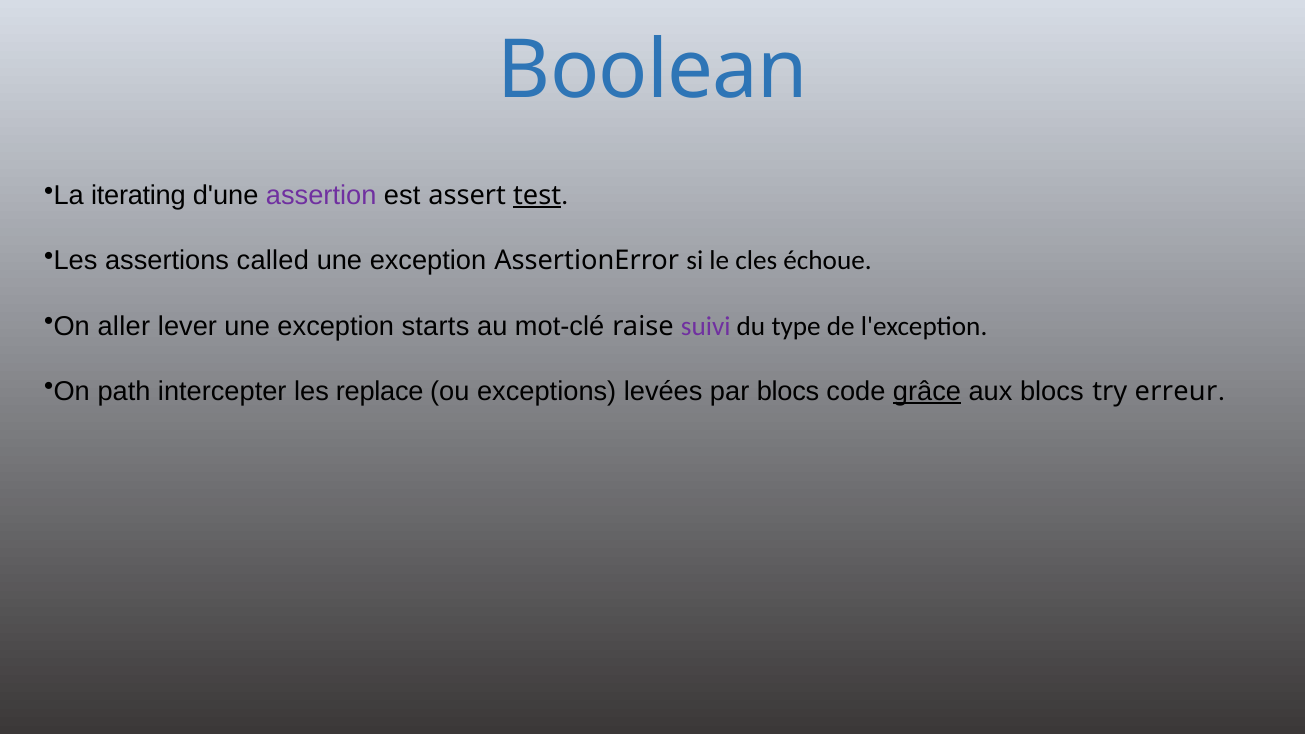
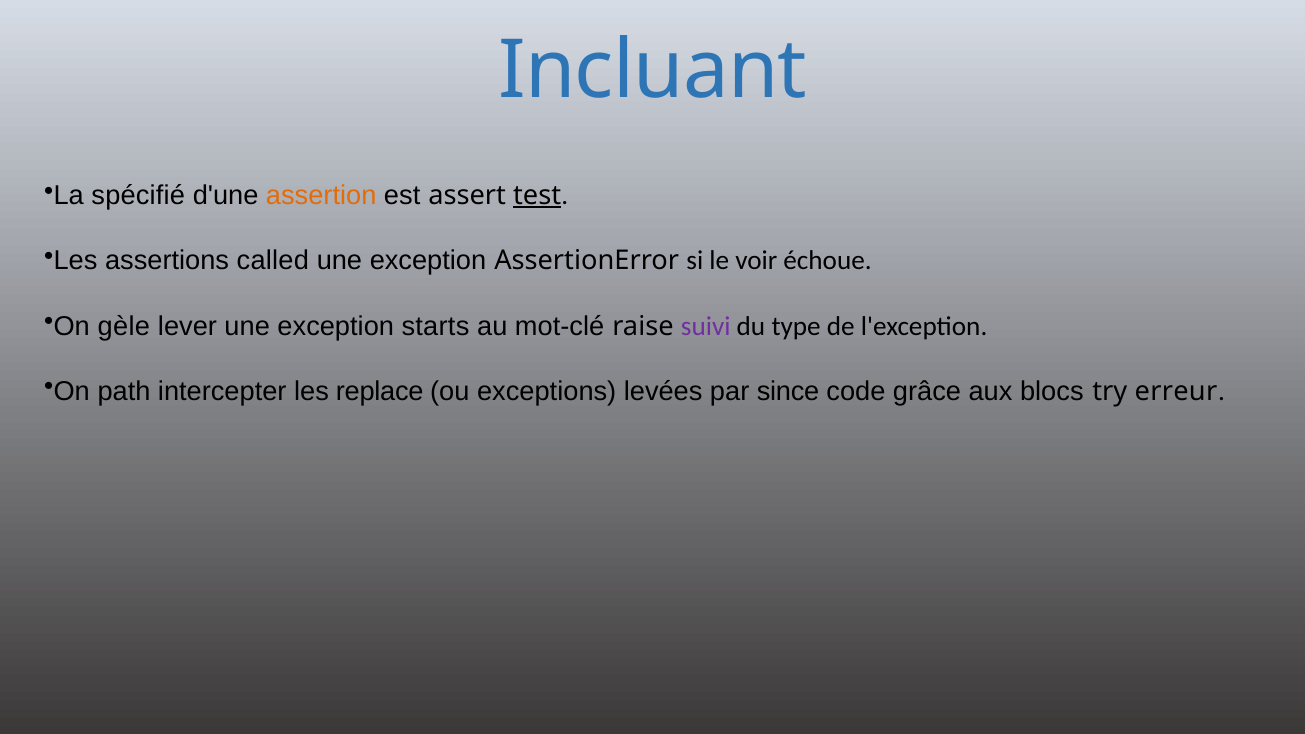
Boolean: Boolean -> Incluant (653, 70)
iterating: iterating -> spécifié (138, 196)
assertion colour: purple -> orange (321, 196)
cles: cles -> voir (756, 261)
aller: aller -> gèle (124, 326)
par blocs: blocs -> since (788, 391)
grâce underline: present -> none (927, 391)
